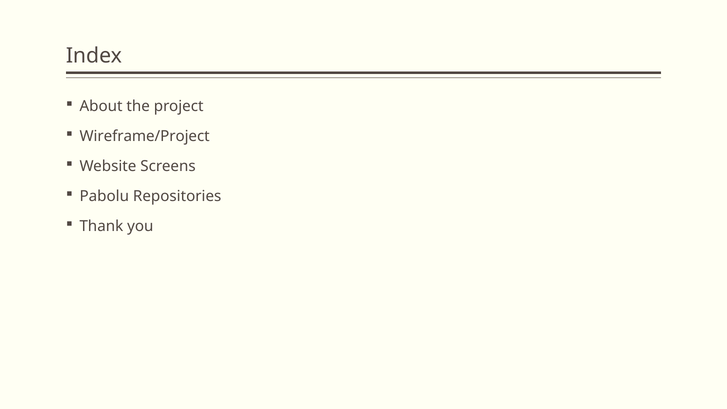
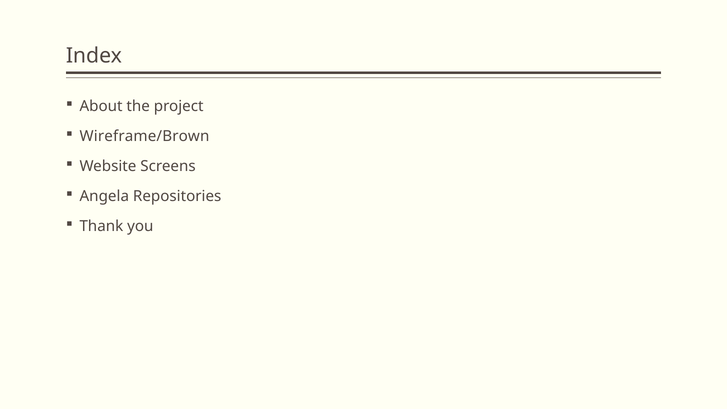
Wireframe/Project: Wireframe/Project -> Wireframe/Brown (145, 136)
Pabolu: Pabolu -> Angela (104, 196)
